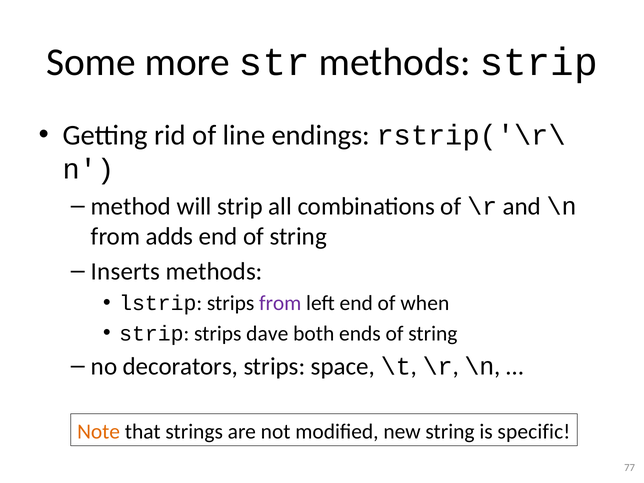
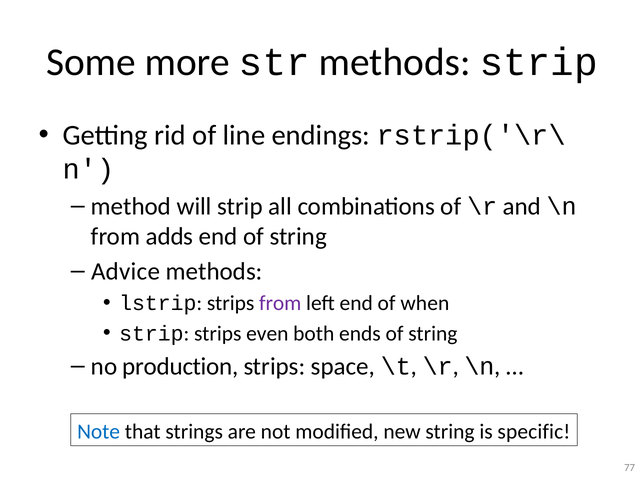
Inserts: Inserts -> Advice (126, 271)
dave: dave -> even (267, 333)
decorators: decorators -> production (180, 367)
Note colour: orange -> blue (99, 431)
